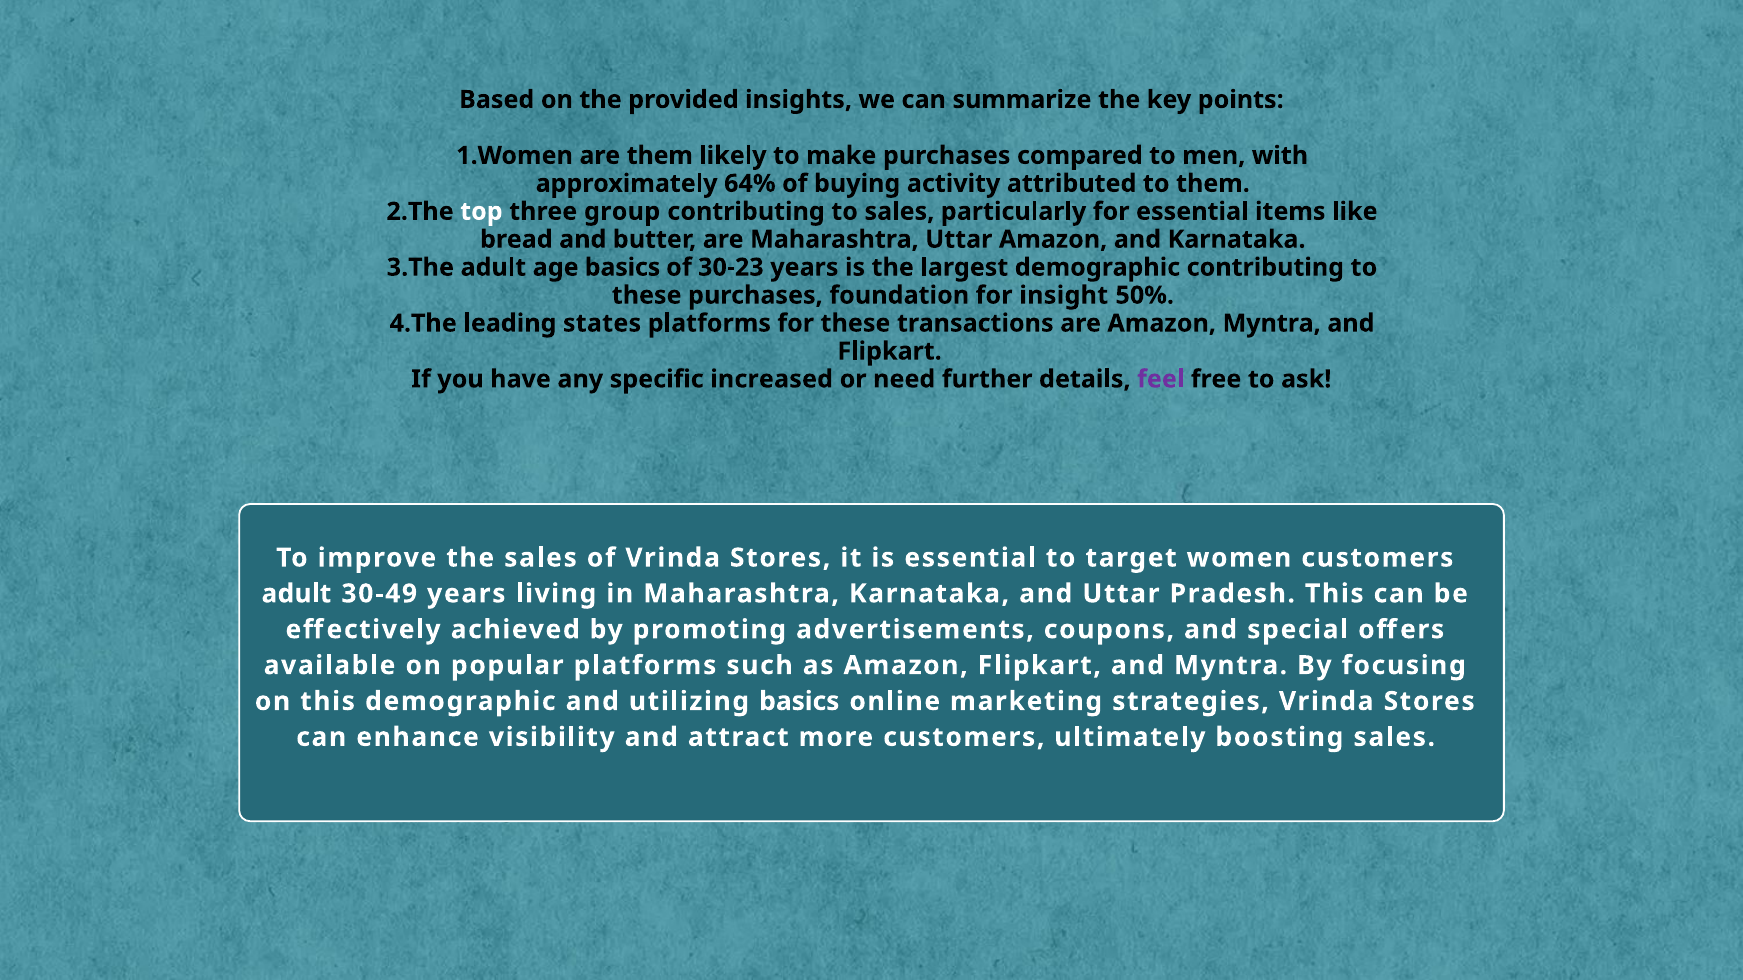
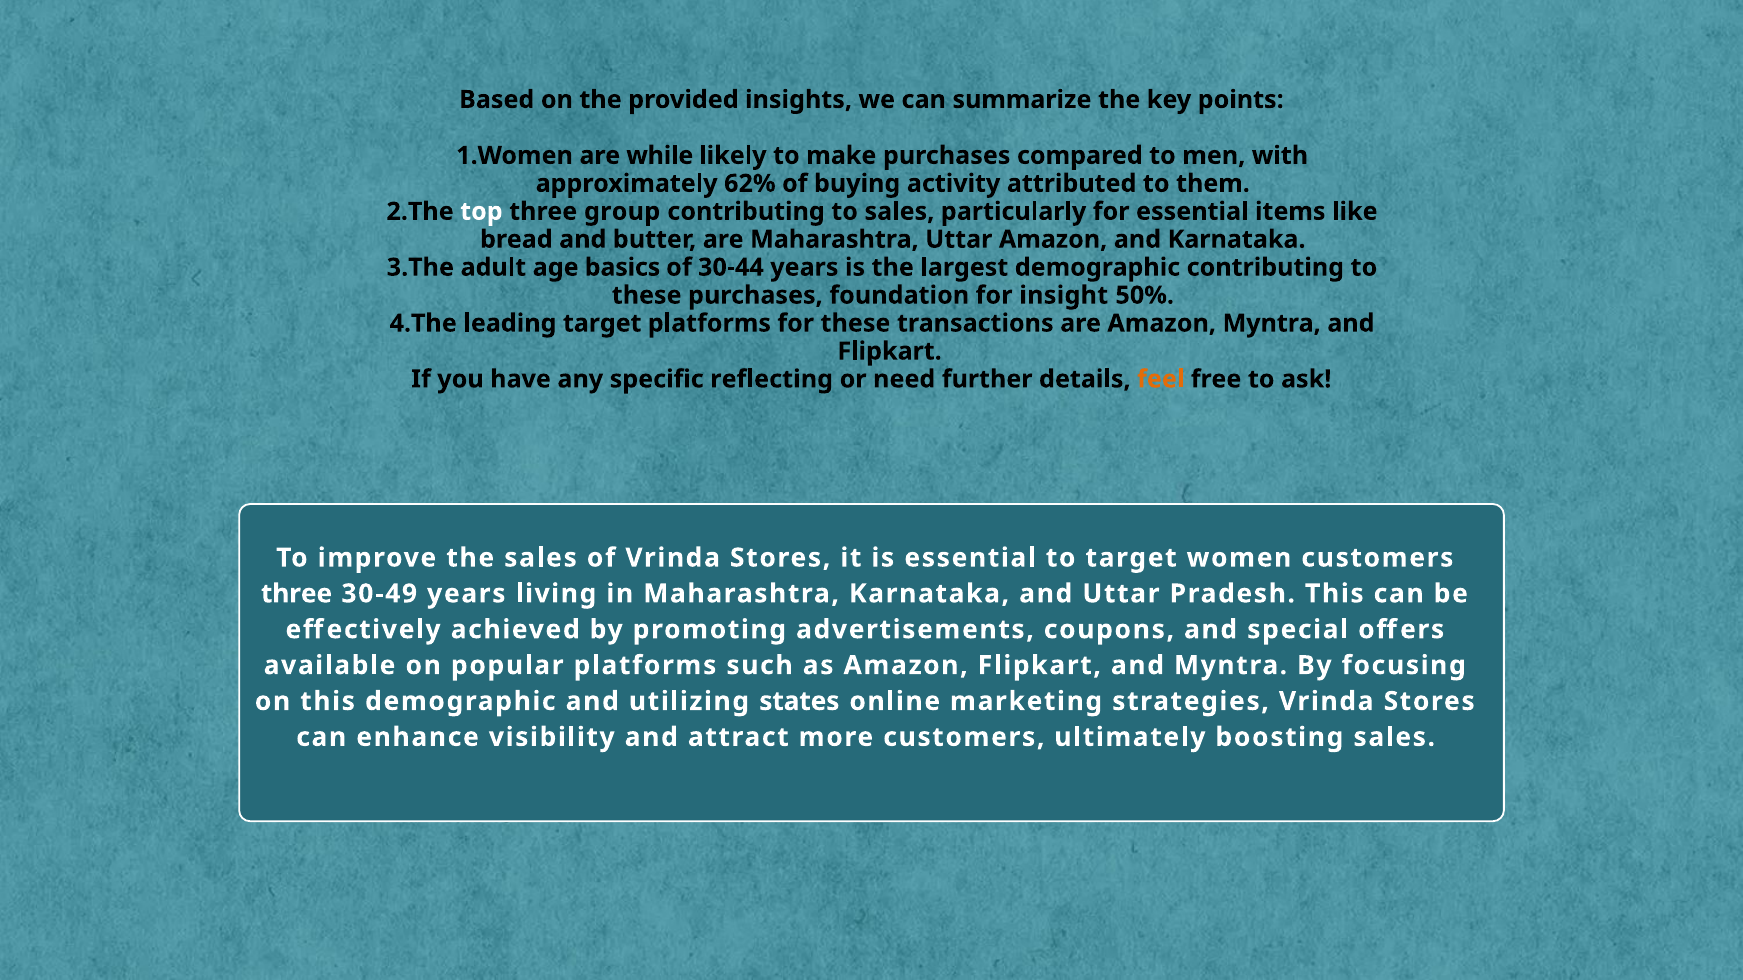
are them: them -> while (660, 156)
64%: 64% -> 62% (750, 184)
30-23: 30-23 -> 30-44 (731, 267)
leading states: states -> target (602, 323)
increased: increased -> reflecting (772, 379)
feel colour: purple -> orange (1161, 379)
adult: adult -> three (297, 594)
utilizing basics: basics -> states (799, 702)
